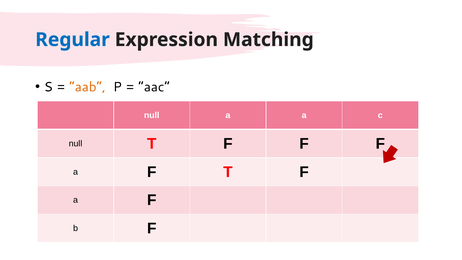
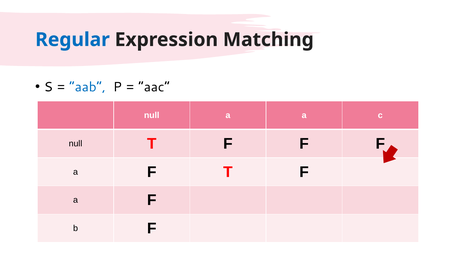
aab colour: orange -> blue (88, 87)
